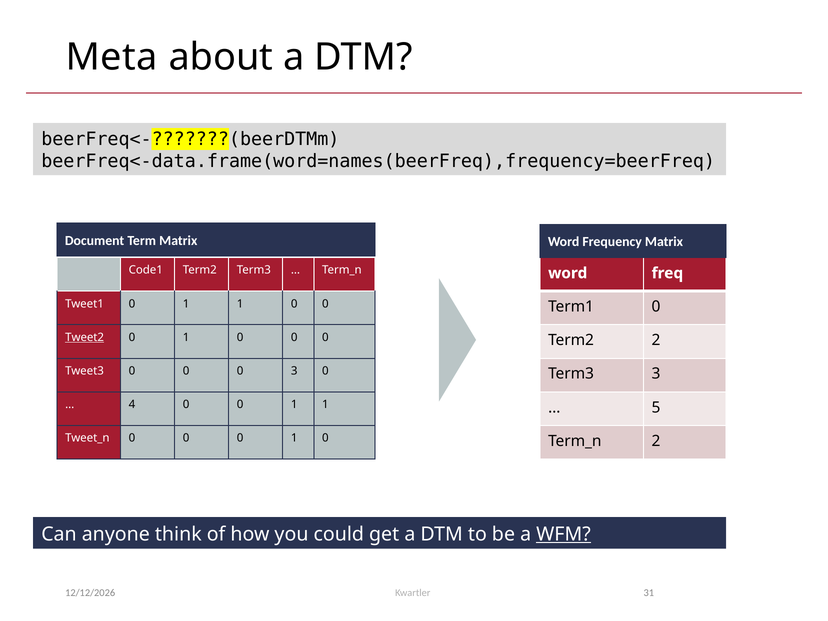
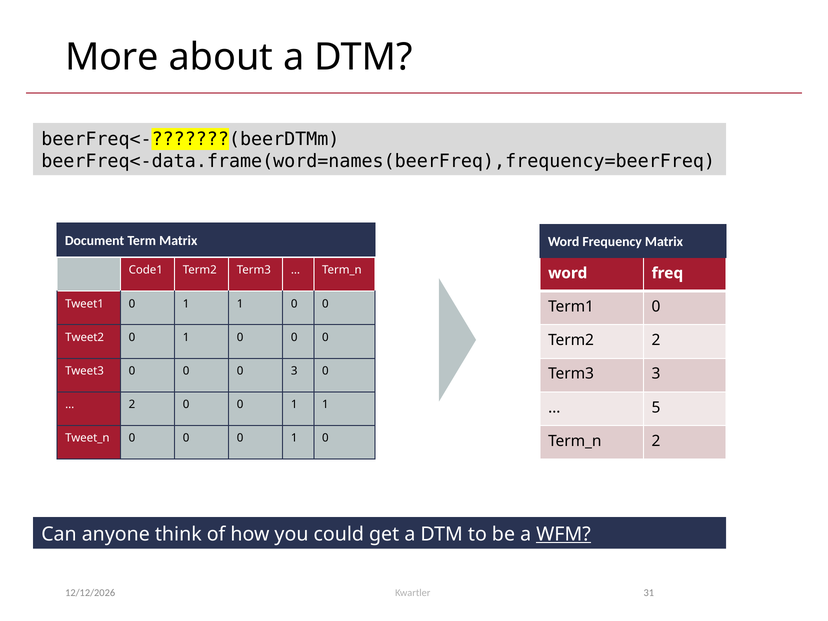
Meta: Meta -> More (112, 57)
Tweet2 underline: present -> none (85, 337)
4: 4 -> 2 (132, 404)
